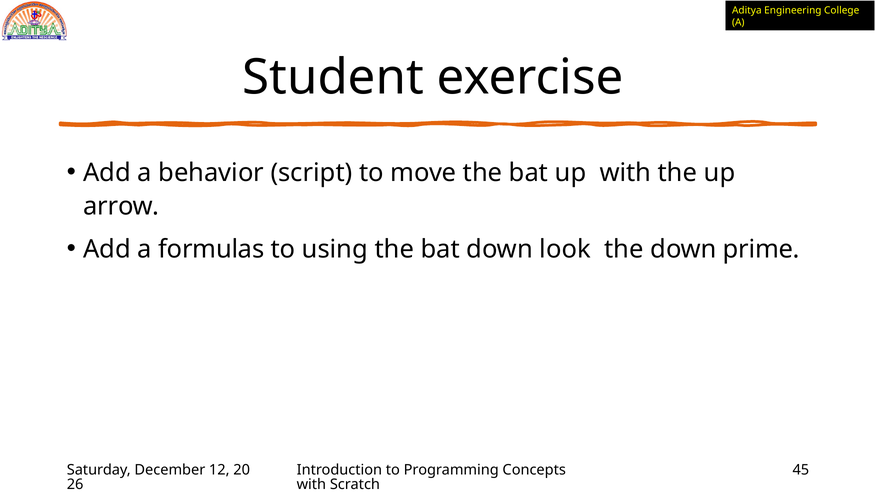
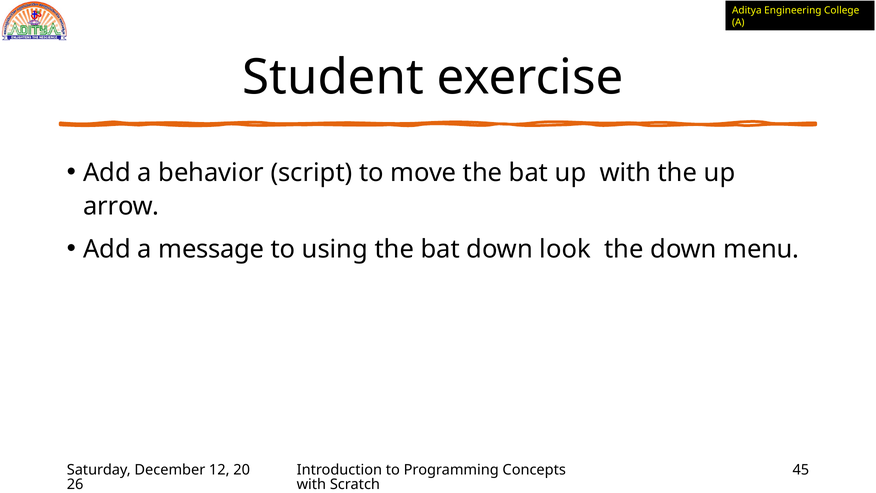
formulas: formulas -> message (211, 249)
prime: prime -> menu (761, 249)
